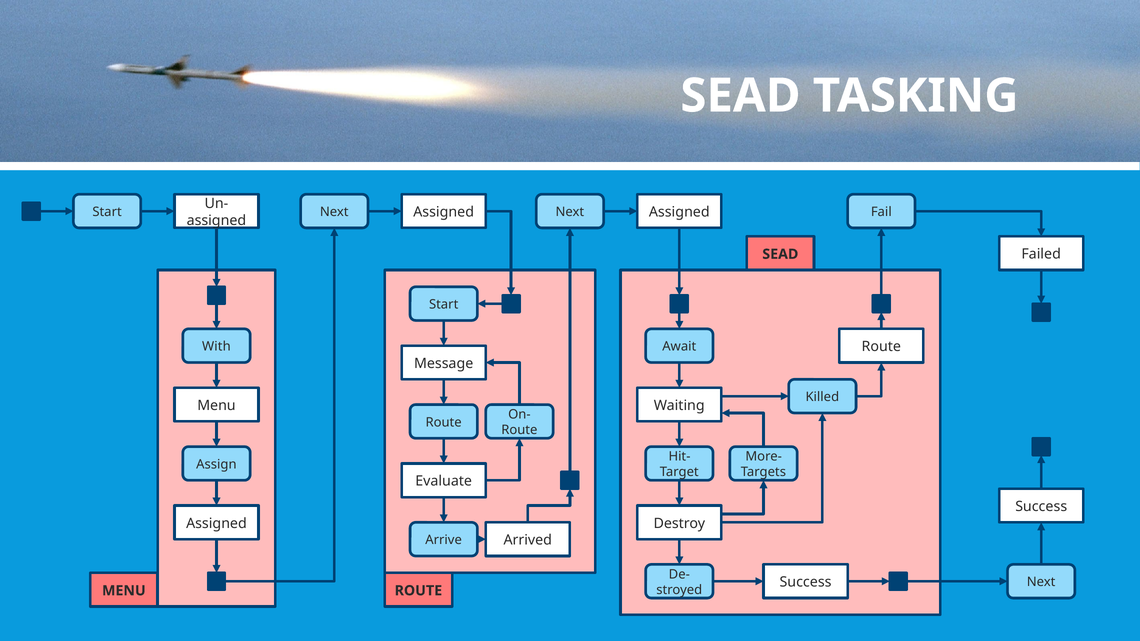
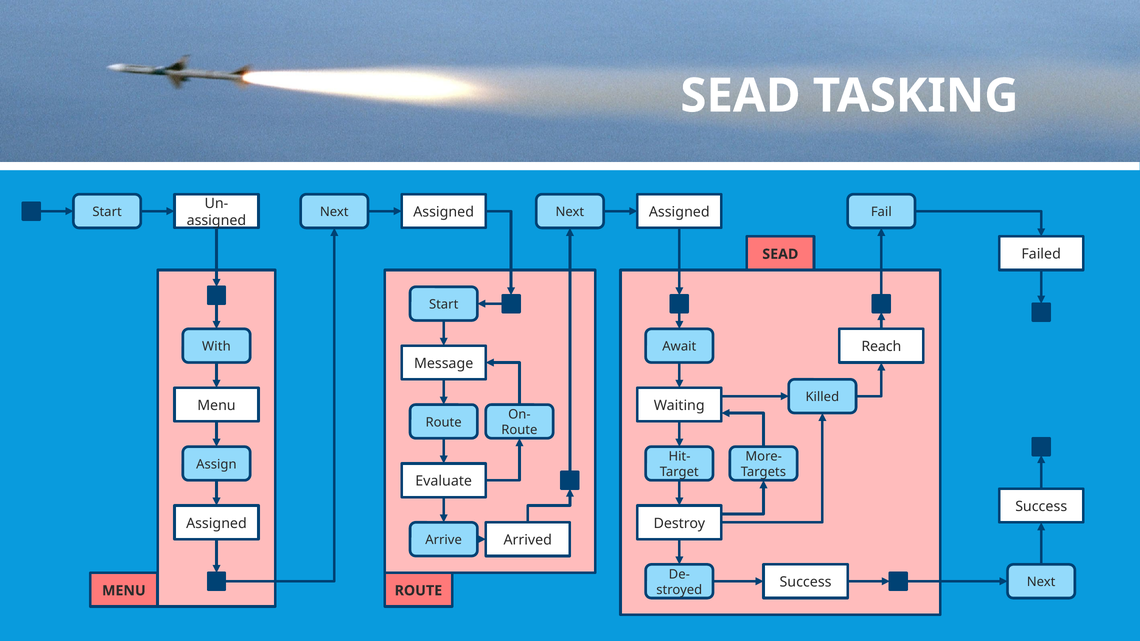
Route: Route -> Reach (881, 347)
